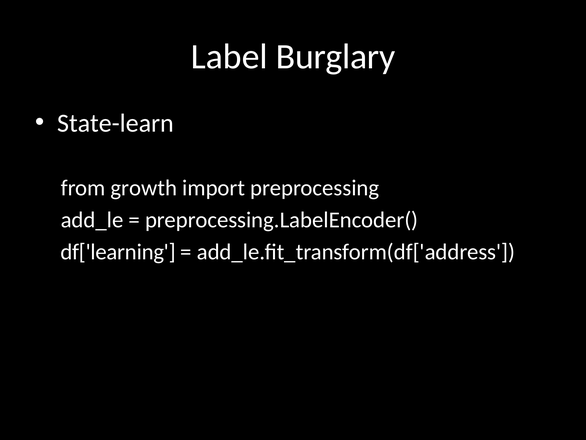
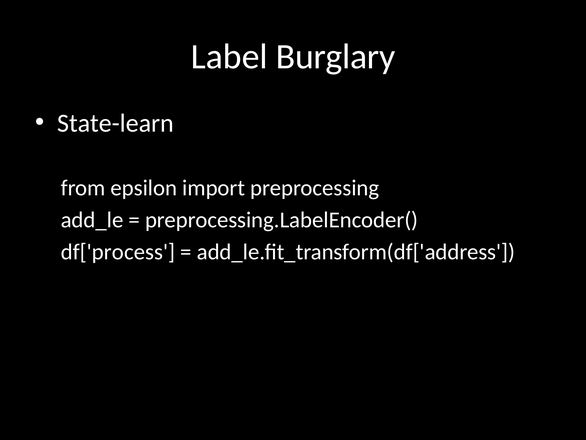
growth: growth -> epsilon (144, 188)
df['learning: df['learning -> df['process (118, 252)
